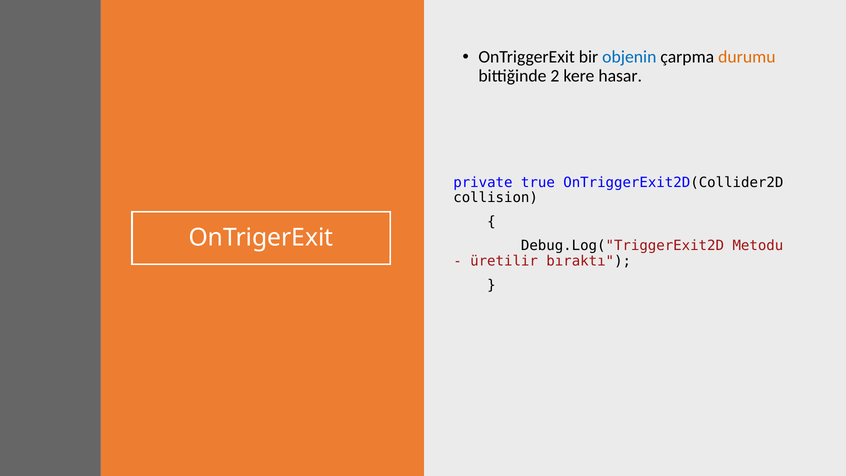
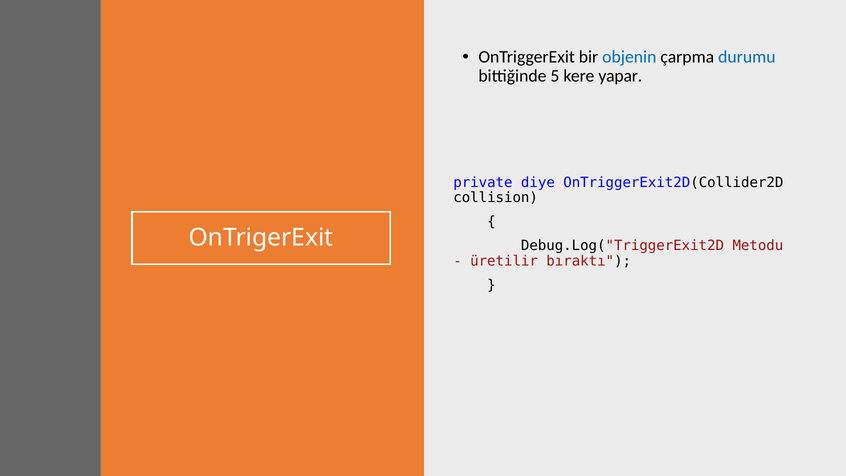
durumu colour: orange -> blue (747, 57)
2: 2 -> 5 (555, 76)
hasar: hasar -> yapar (620, 76)
true: true -> diye (538, 182)
